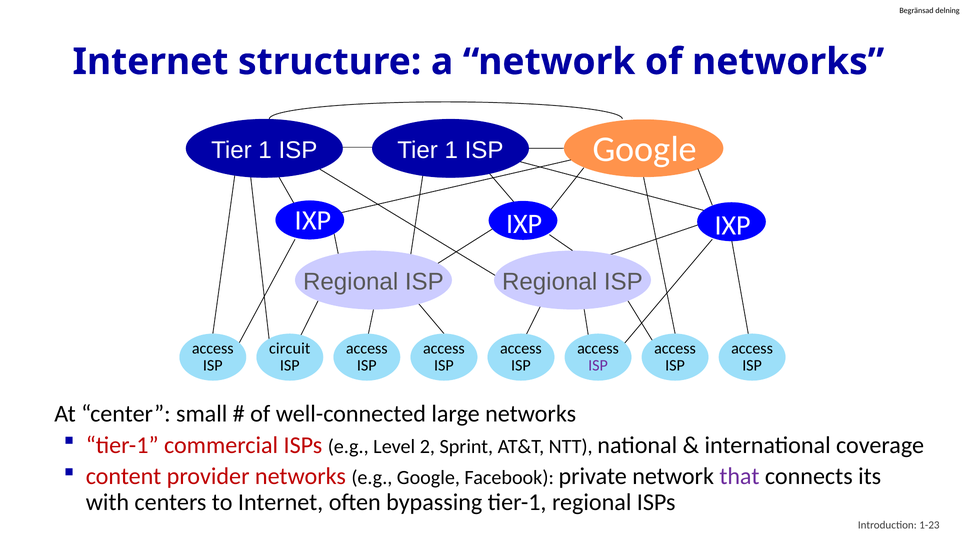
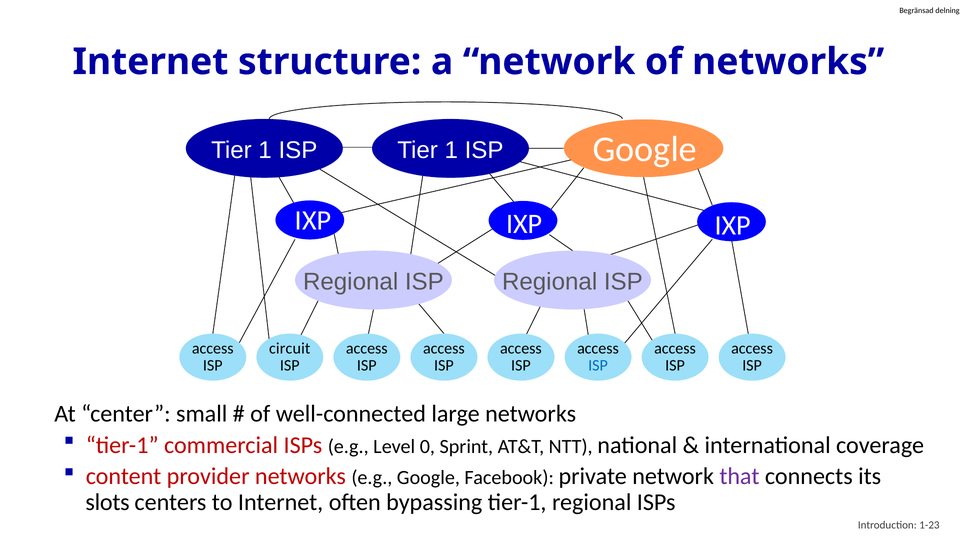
ISP colour: purple -> blue (598, 366)
2: 2 -> 0 (427, 446)
with: with -> slots (108, 502)
